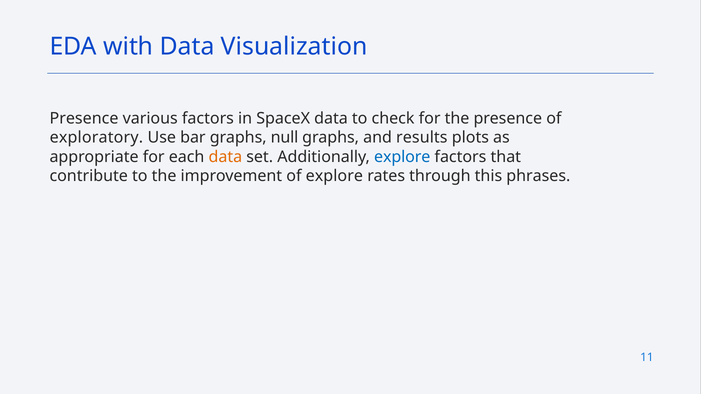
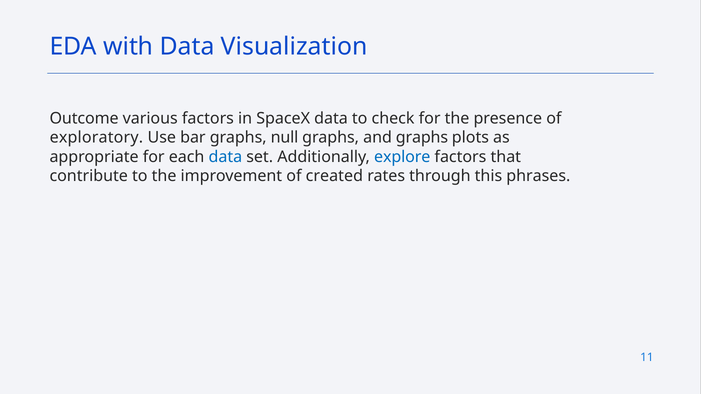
Presence: Presence -> Outcome (84, 118)
and results: results -> graphs (422, 138)
data colour: orange -> blue (225, 157)
of explore: explore -> created (334, 176)
